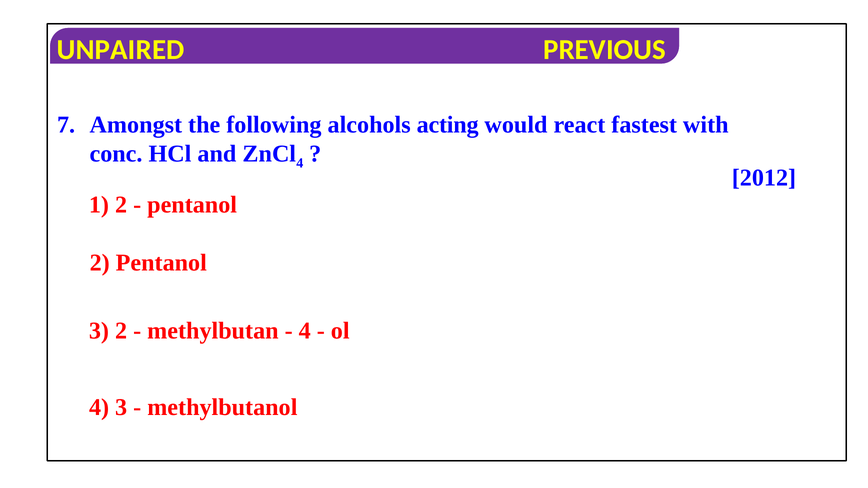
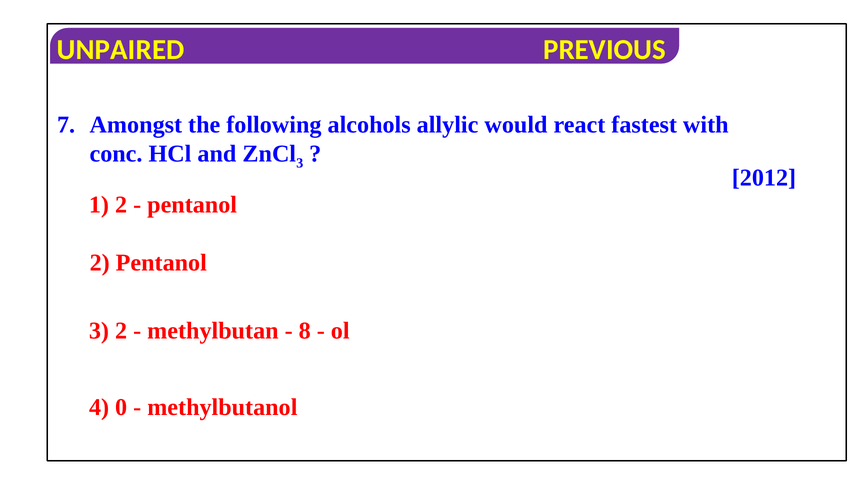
acting: acting -> allylic (448, 125)
4: 4 -> 3 (300, 163)
4: 4 -> 8 (305, 331)
4 3: 3 -> 0 (121, 407)
